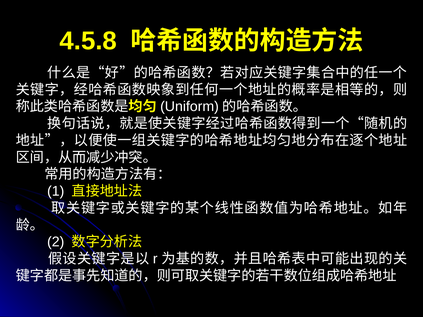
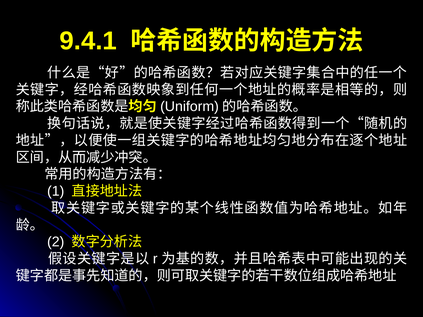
4.5.8: 4.5.8 -> 9.4.1 (88, 41)
